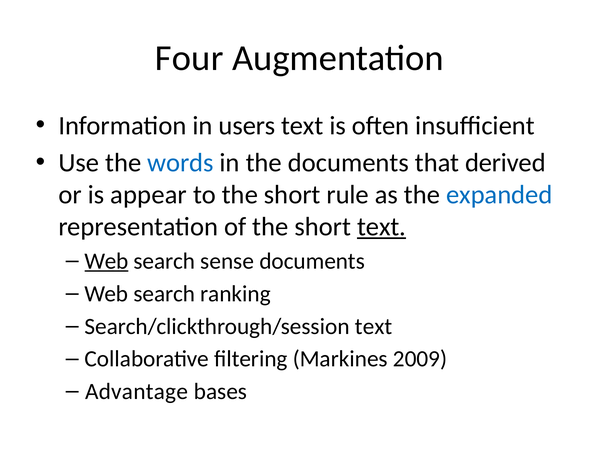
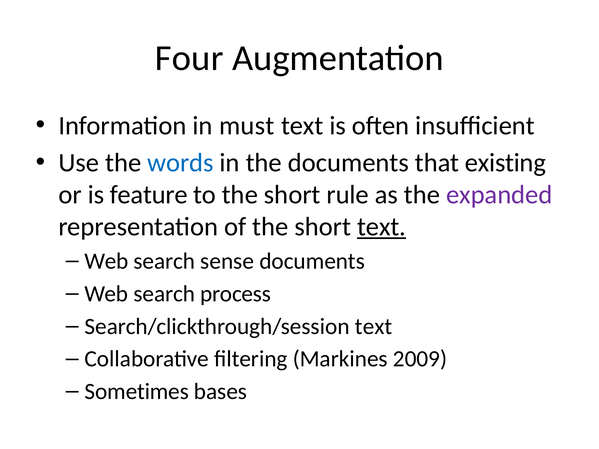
users: users -> must (247, 126)
derived: derived -> existing (505, 163)
appear: appear -> feature (149, 195)
expanded colour: blue -> purple (499, 195)
Web underline: present -> none (107, 261)
ranking: ranking -> process (236, 294)
Advantage: Advantage -> Sometimes (137, 392)
